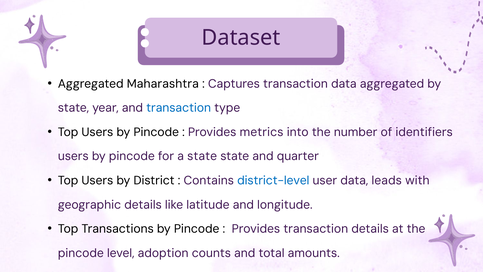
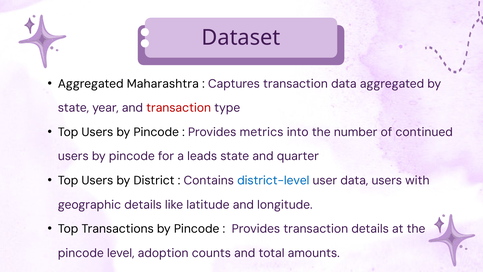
transaction colour: blue -> red (179, 108)
identifiers: identifiers -> continued (424, 132)
a state: state -> leads (202, 156)
data leads: leads -> users (387, 180)
